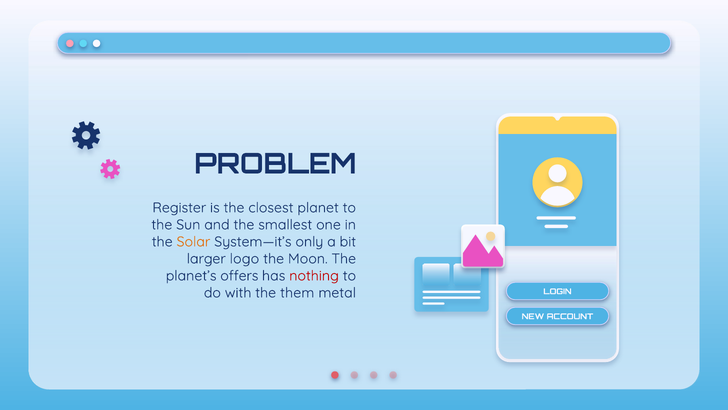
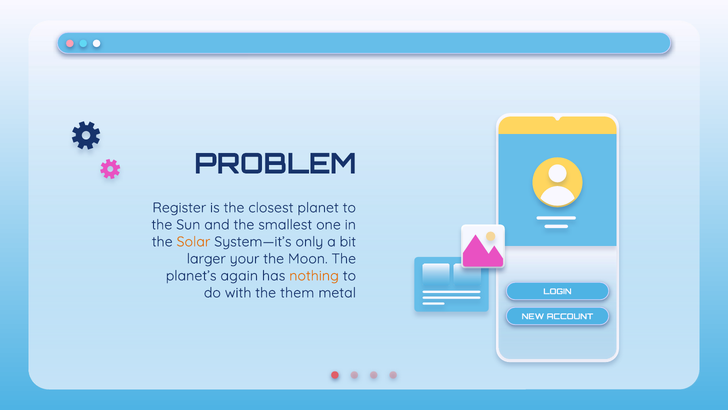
logo: logo -> your (245, 258)
offers: offers -> again (239, 275)
nothing colour: red -> orange (314, 275)
